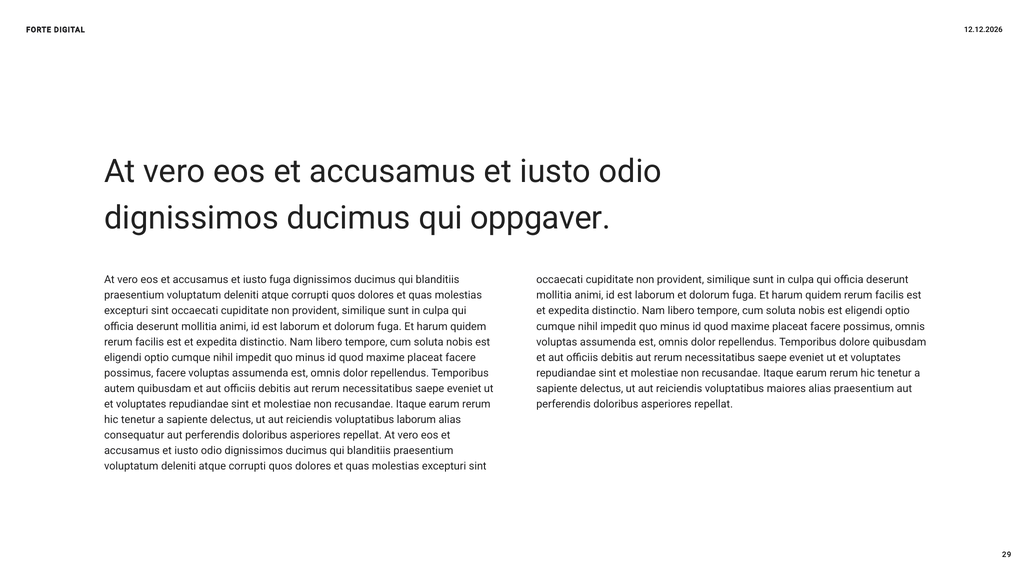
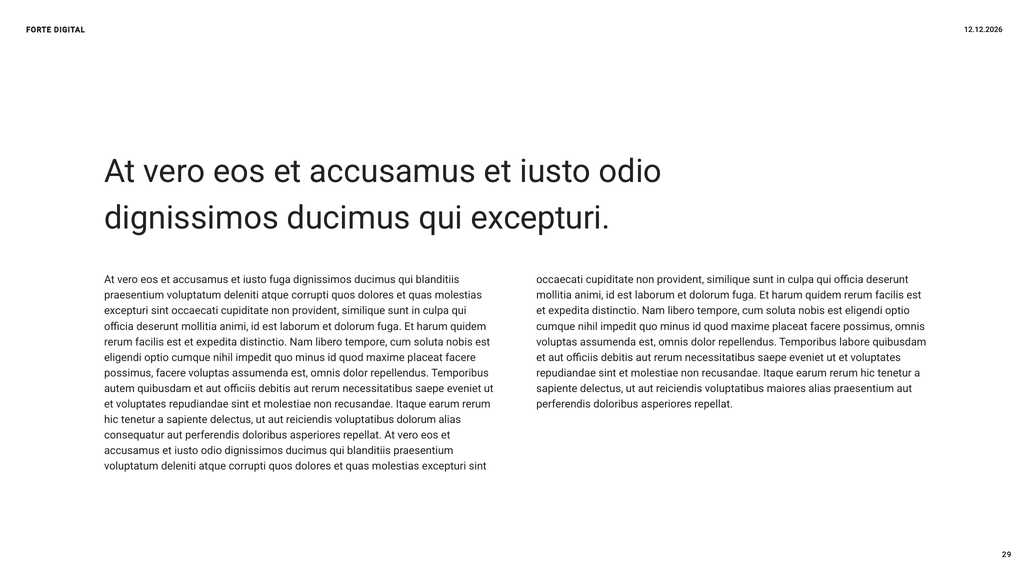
qui oppgaver: oppgaver -> excepturi (540, 218)
dolore: dolore -> labore (855, 342)
voluptatibus laborum: laborum -> dolorum (416, 420)
